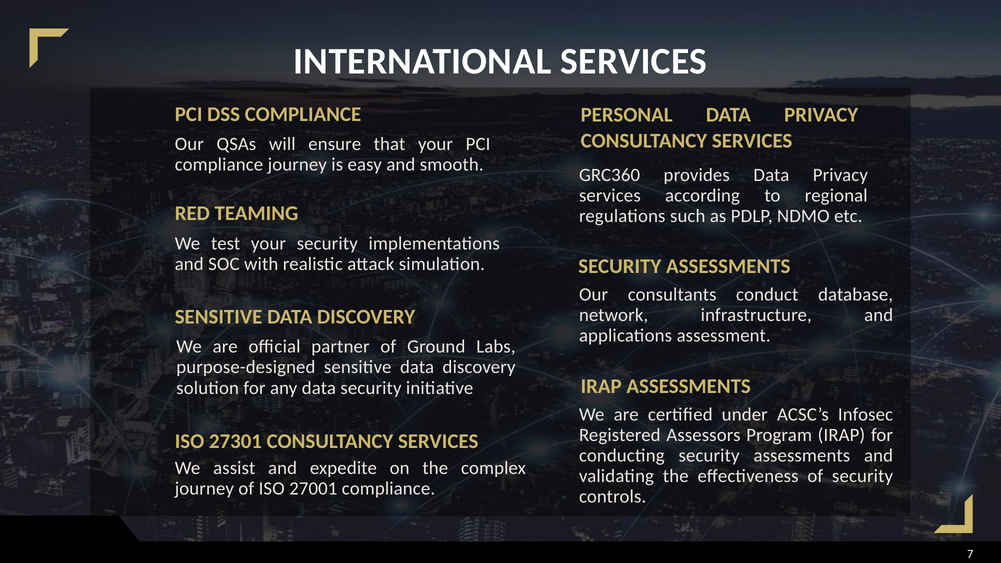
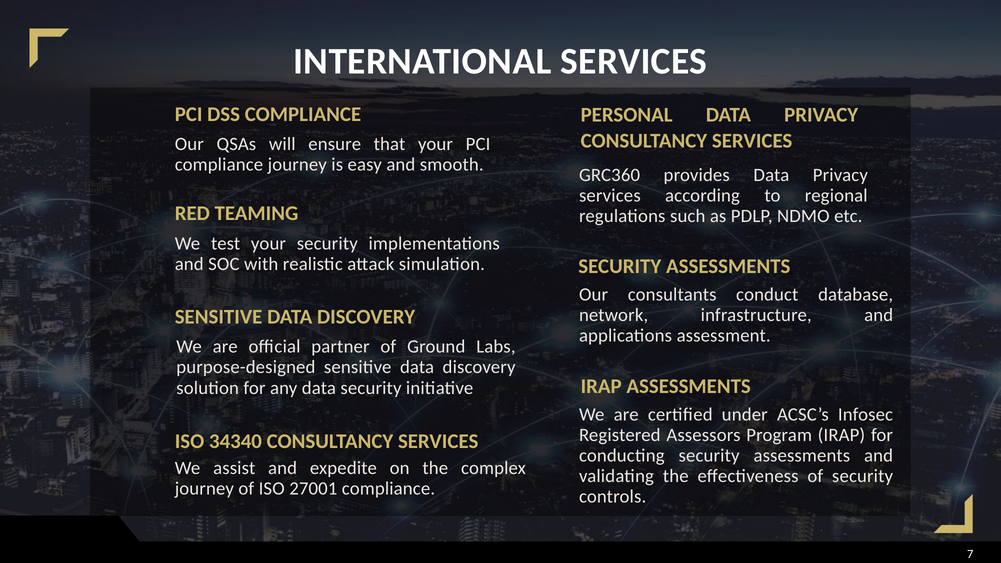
27301: 27301 -> 34340 (235, 442)
